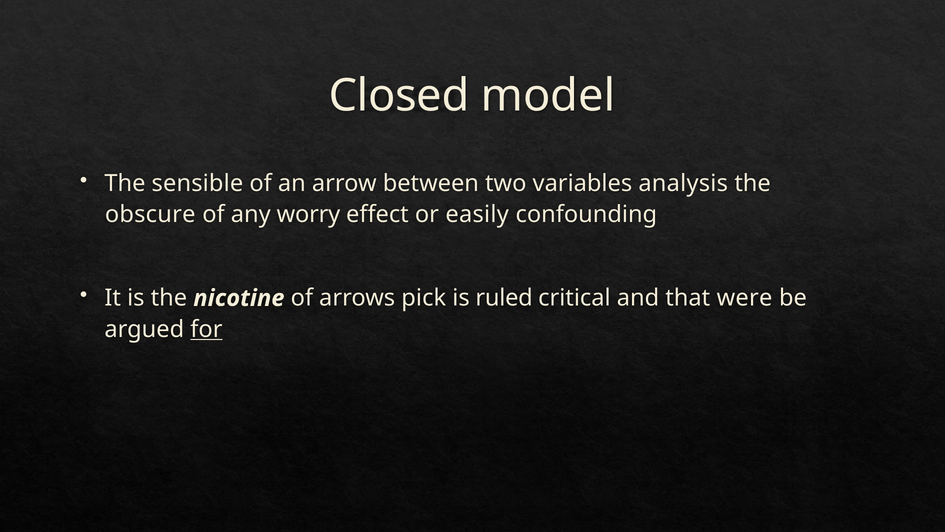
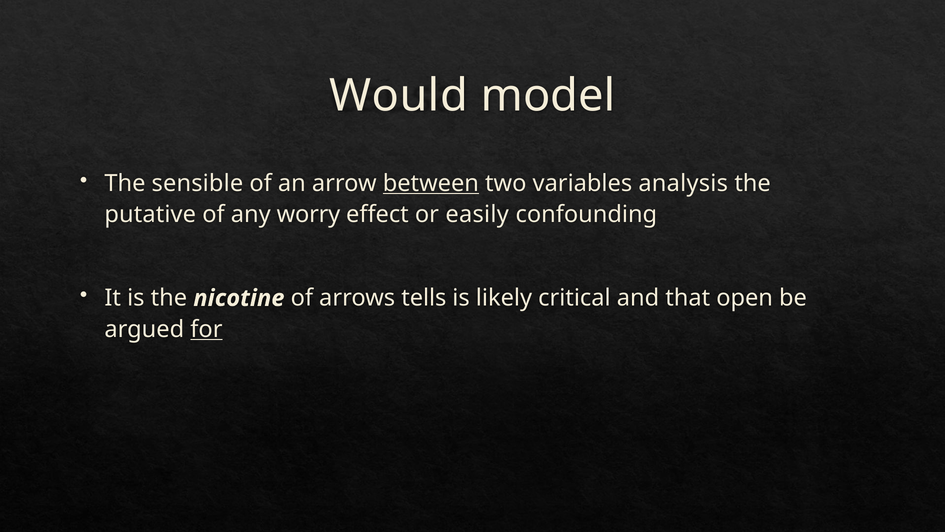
Closed: Closed -> Would (399, 96)
between underline: none -> present (431, 183)
obscure: obscure -> putative (150, 214)
pick: pick -> tells (424, 298)
ruled: ruled -> likely (504, 298)
were: were -> open (745, 298)
